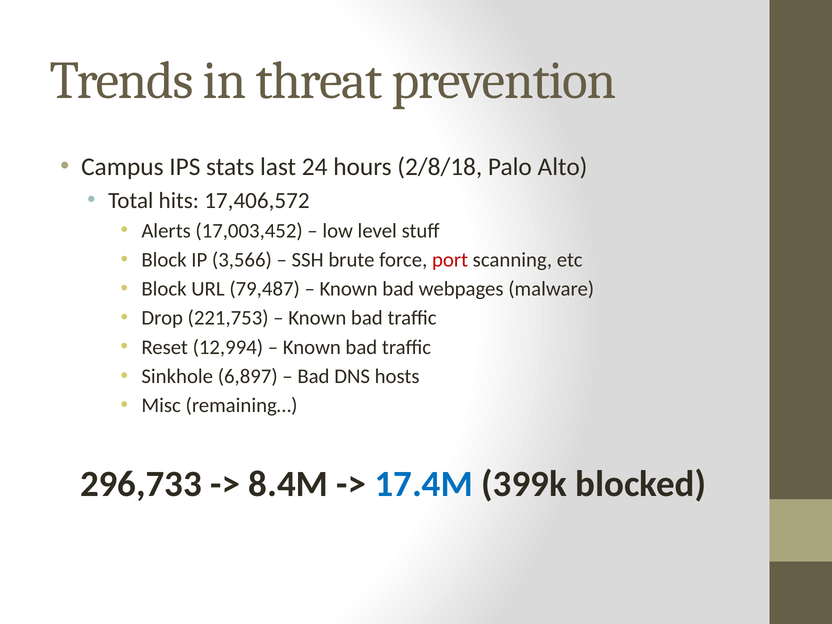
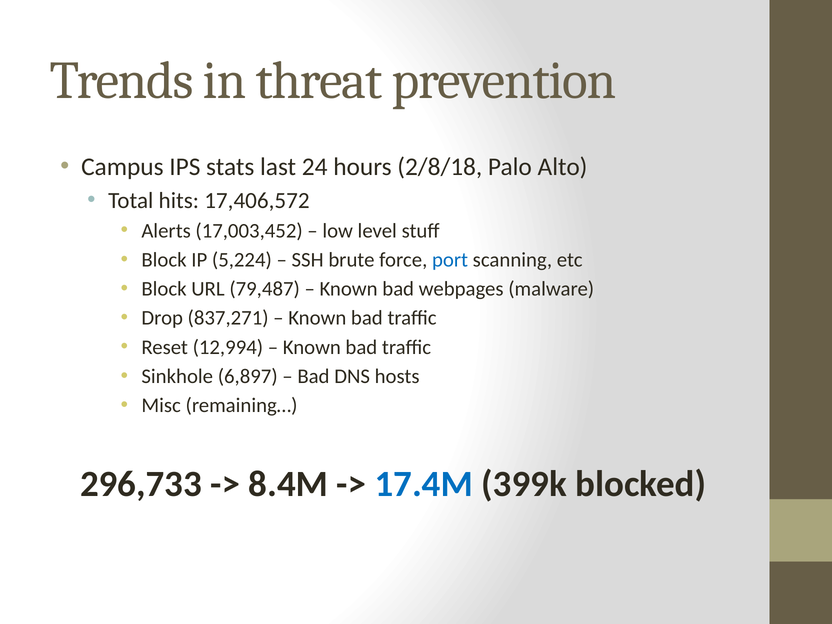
3,566: 3,566 -> 5,224 (242, 260)
port colour: red -> blue (450, 260)
221,753: 221,753 -> 837,271 (228, 318)
